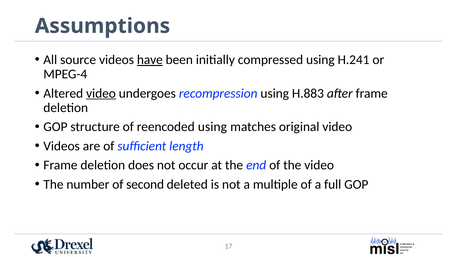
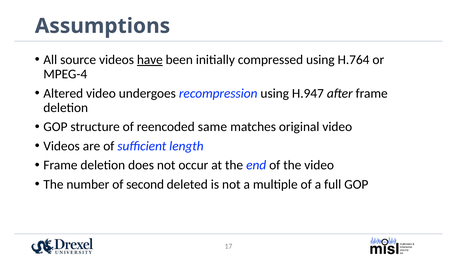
H.241: H.241 -> H.764 (354, 60)
video underline: present -> none (101, 93)
H.883: H.883 -> H.947 (308, 93)
reencoded using: using -> same (212, 127)
